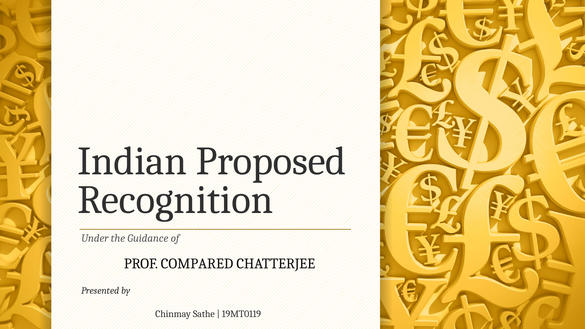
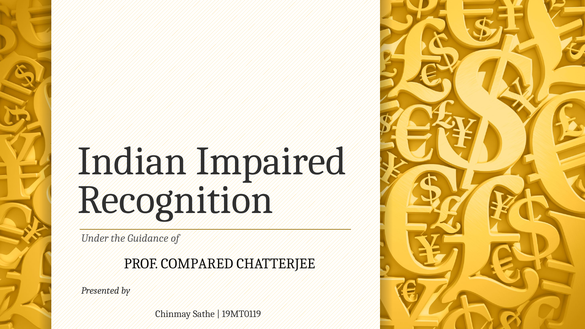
Proposed: Proposed -> Impaired (271, 161)
